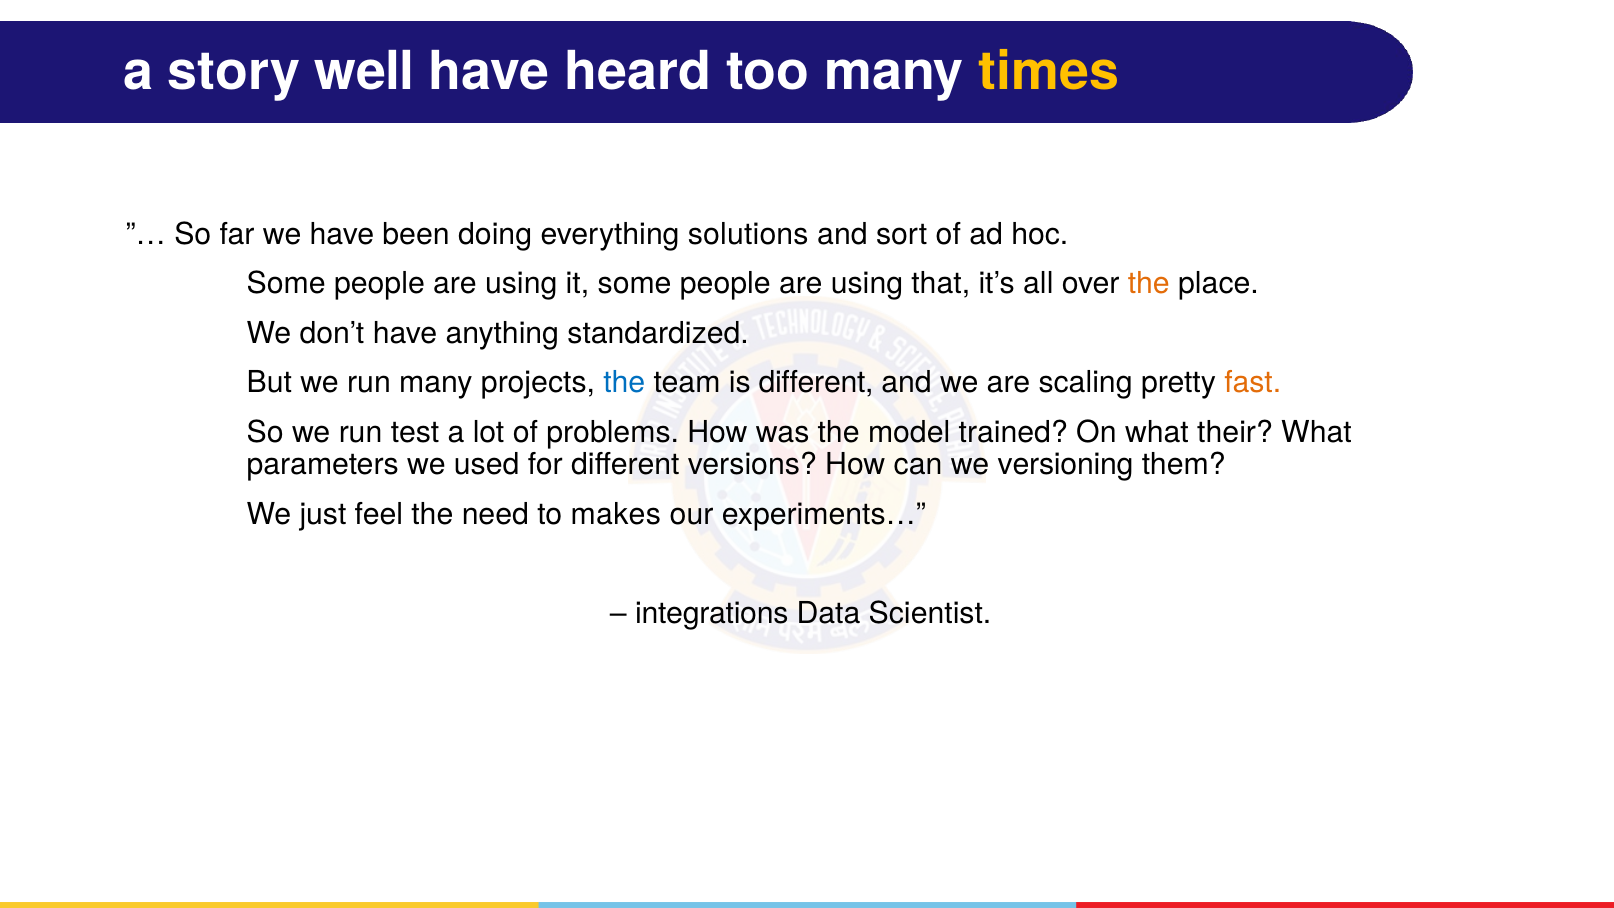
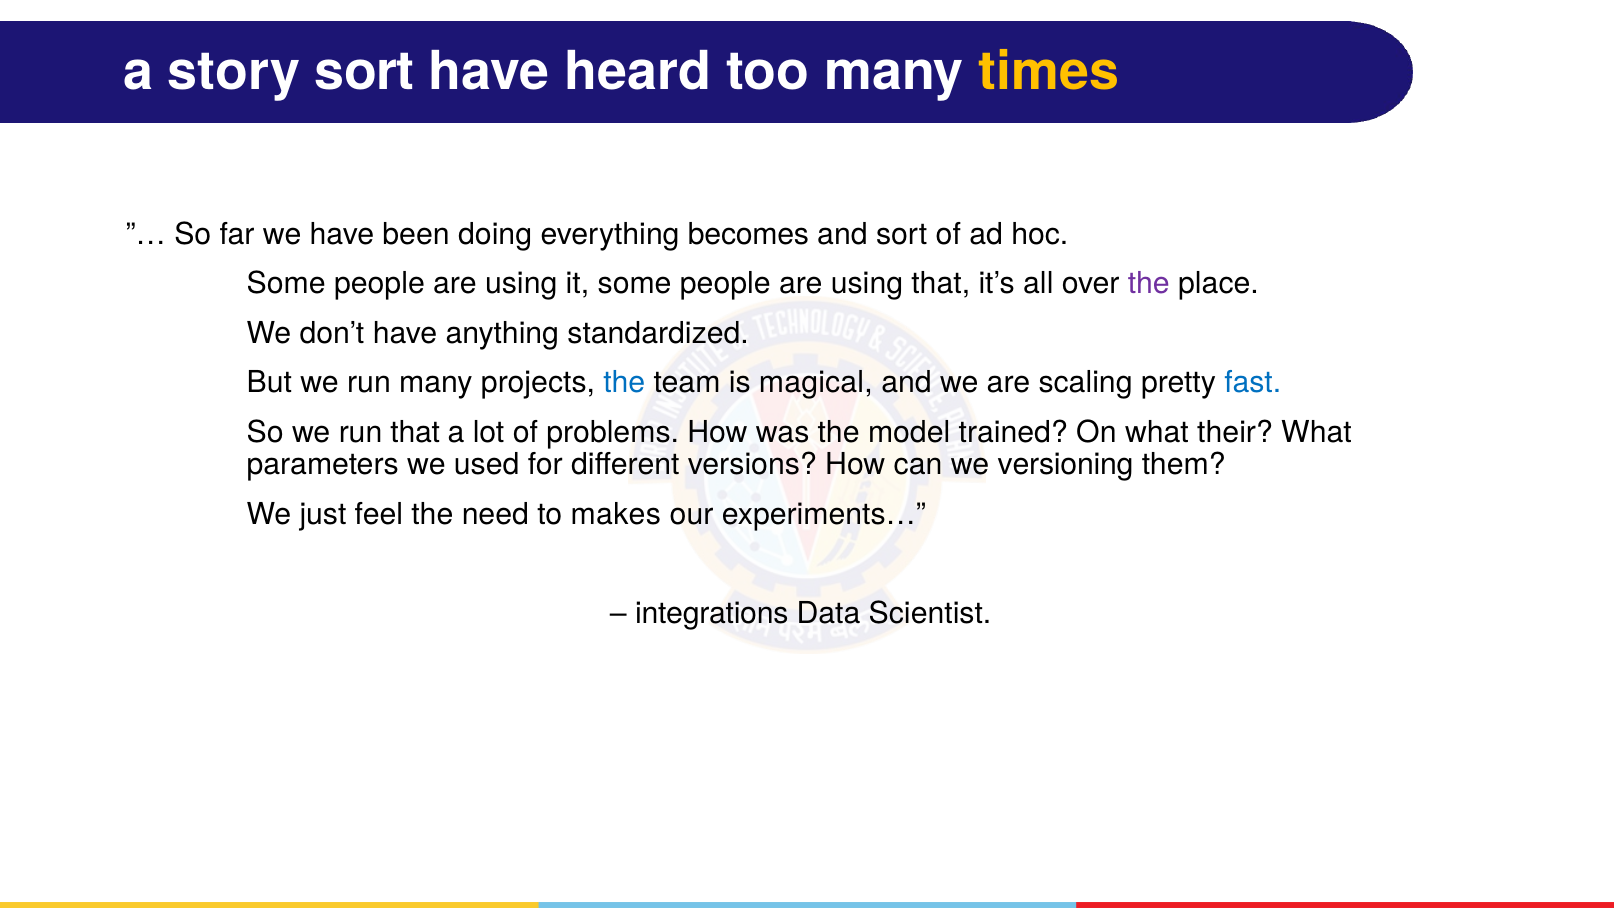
story well: well -> sort (365, 72)
solutions: solutions -> becomes (748, 234)
the colour: orange -> purple (1149, 284)
is different: different -> magical (816, 383)
fast colour: orange -> blue (1253, 383)
run test: test -> that (415, 432)
